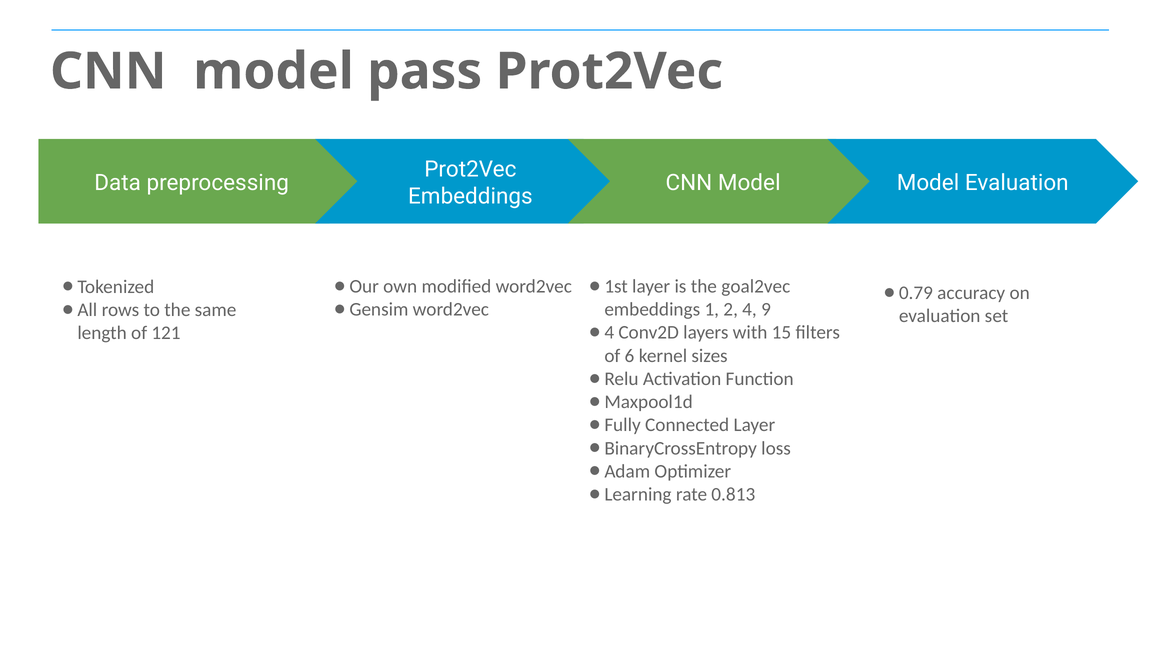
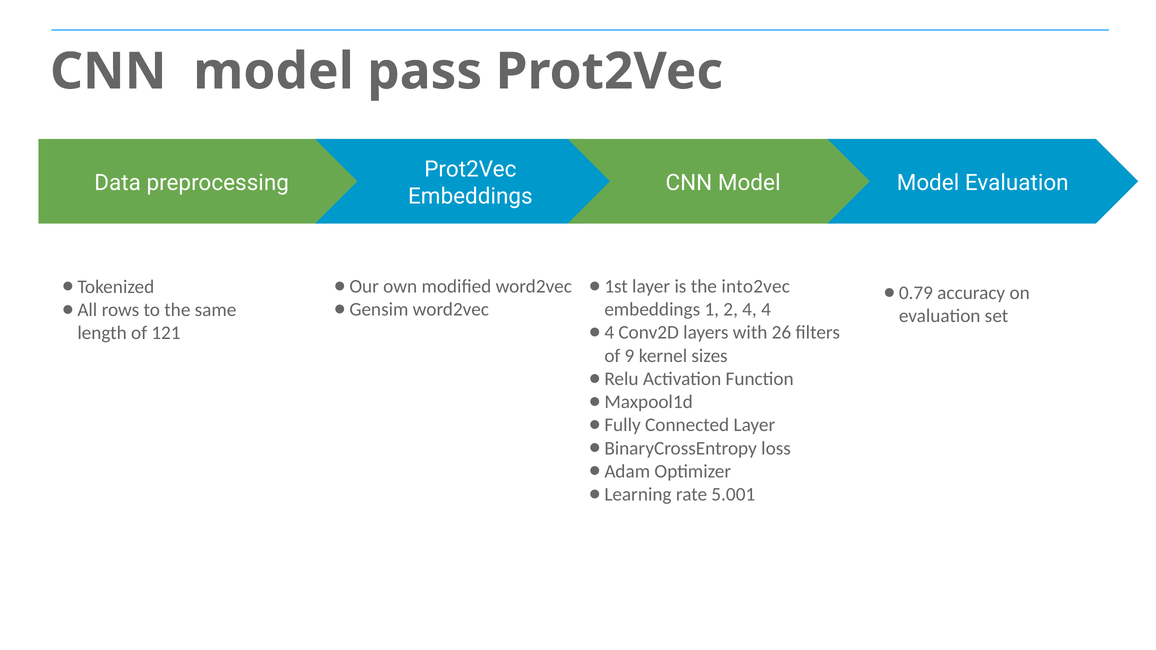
goal2vec: goal2vec -> into2vec (756, 287)
4 9: 9 -> 4 (766, 310)
15: 15 -> 26 (781, 333)
6: 6 -> 9 (629, 356)
0.813: 0.813 -> 5.001 (733, 495)
